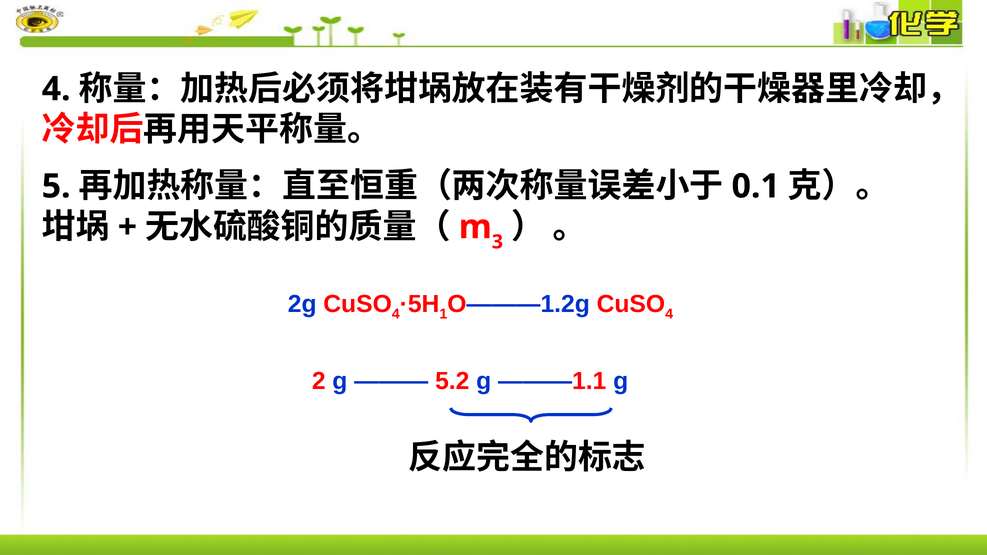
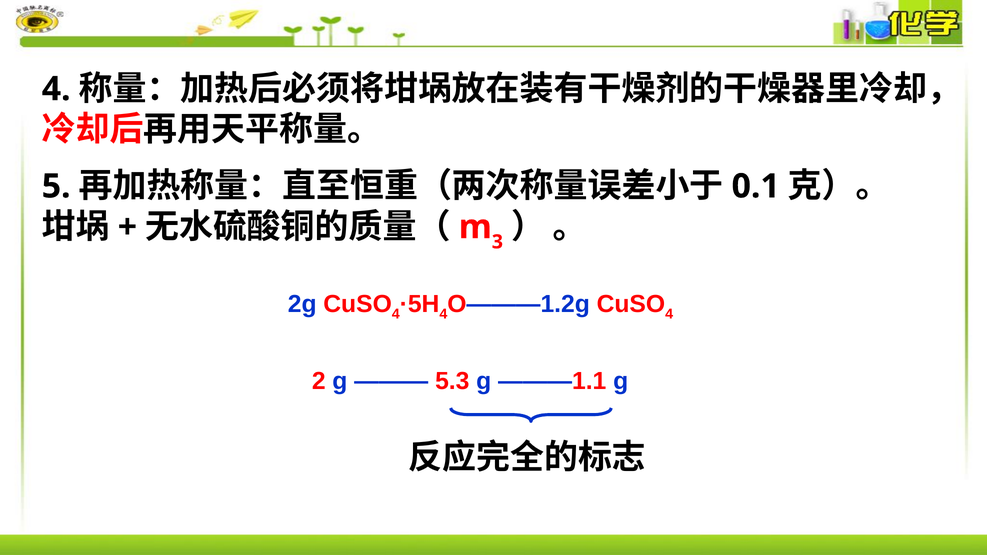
1: 1 -> 4 (443, 314)
5.2: 5.2 -> 5.3 (452, 381)
